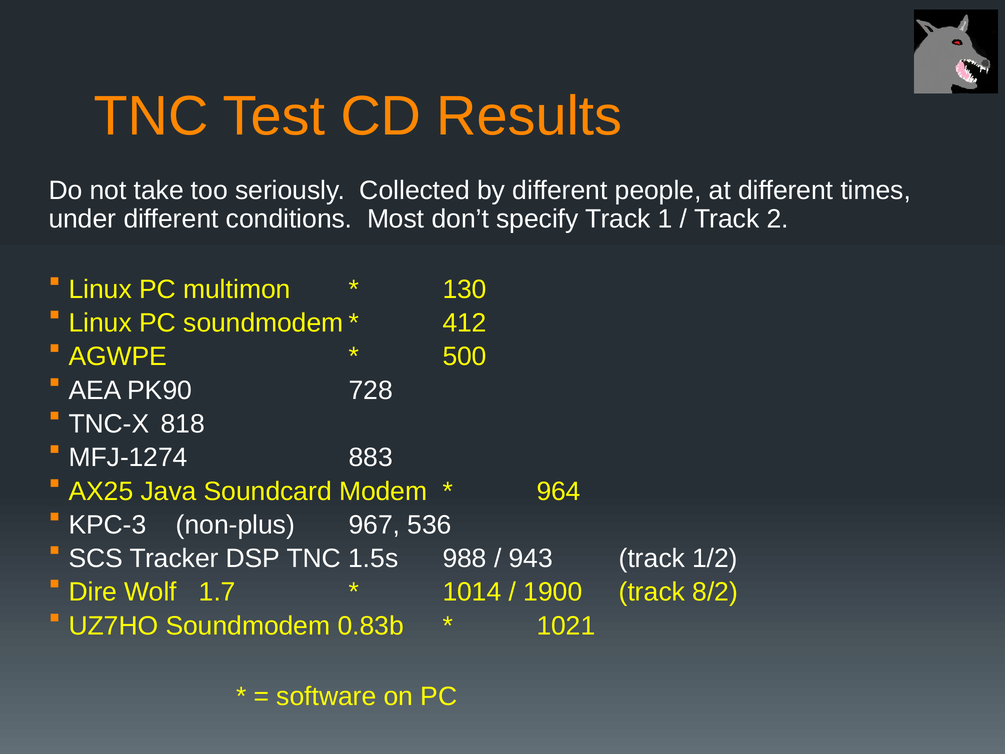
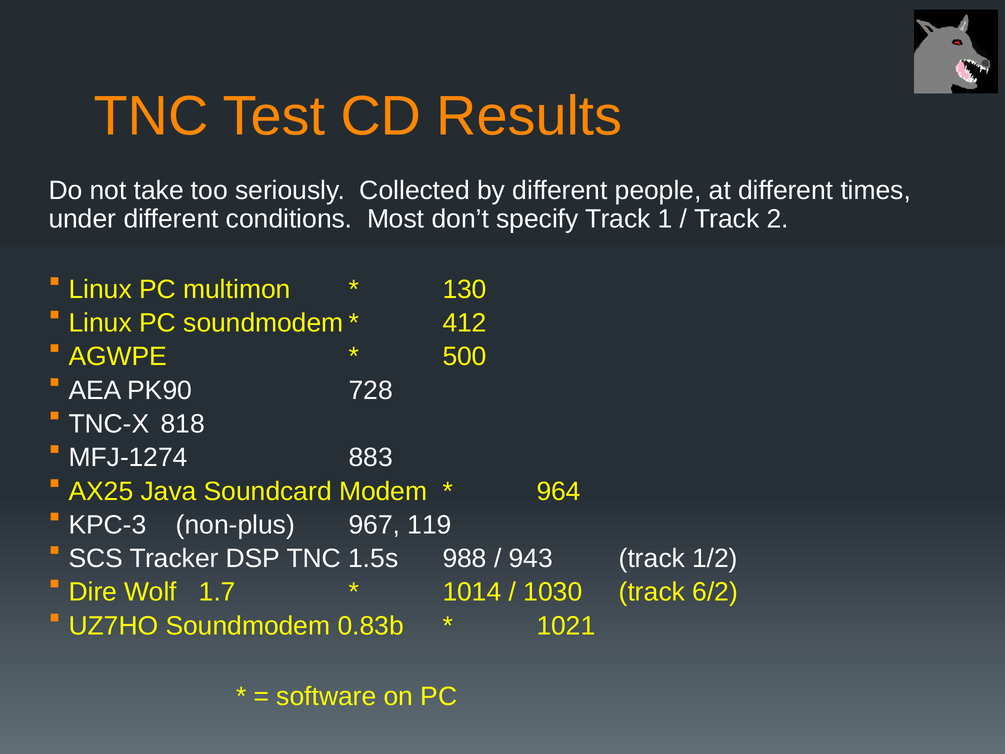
536: 536 -> 119 (430, 525)
1900: 1900 -> 1030 (553, 592)
8/2: 8/2 -> 6/2 (715, 592)
